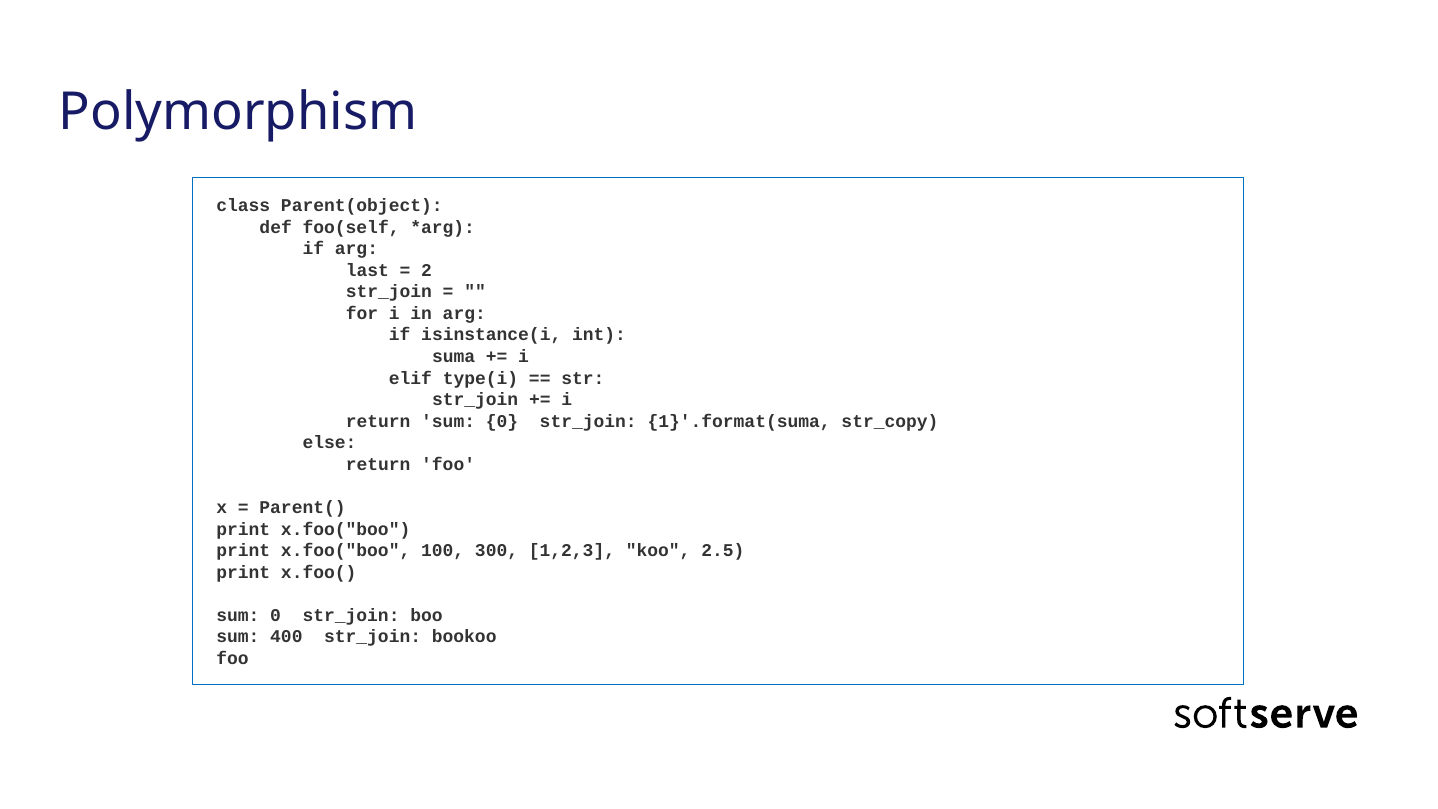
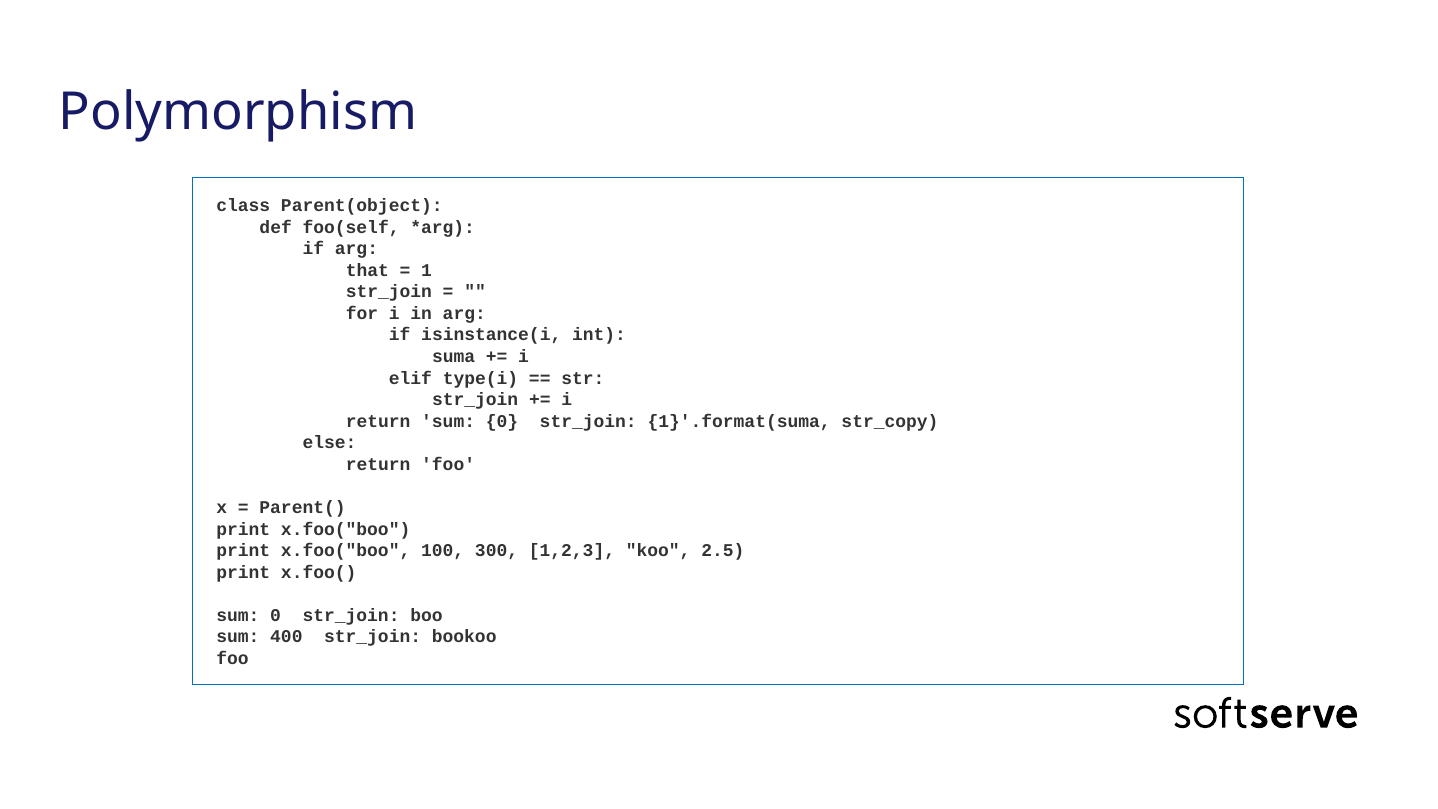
last: last -> that (367, 270)
2: 2 -> 1 (427, 270)
